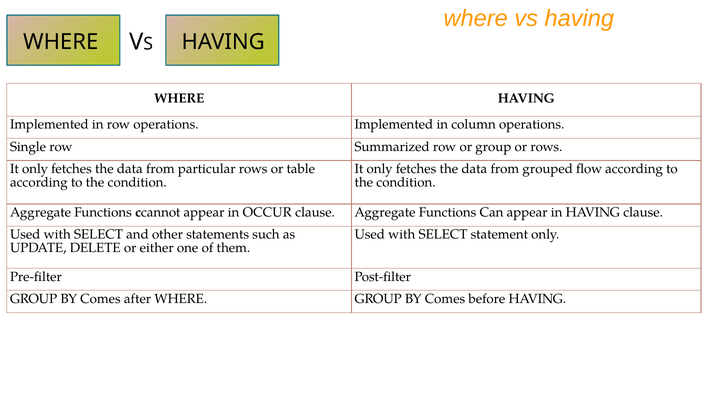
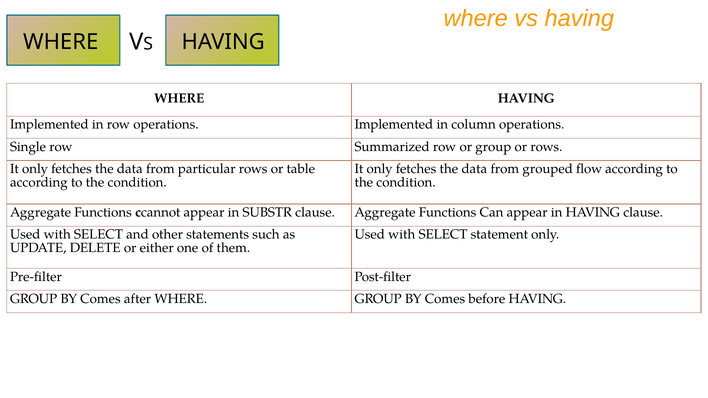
OCCUR: OCCUR -> SUBSTR (267, 213)
